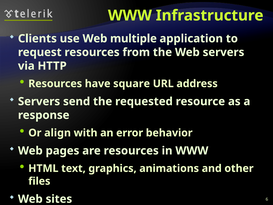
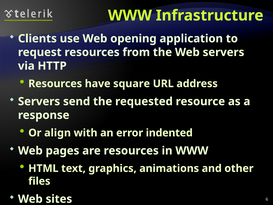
multiple: multiple -> opening (133, 39)
behavior: behavior -> indented (169, 133)
